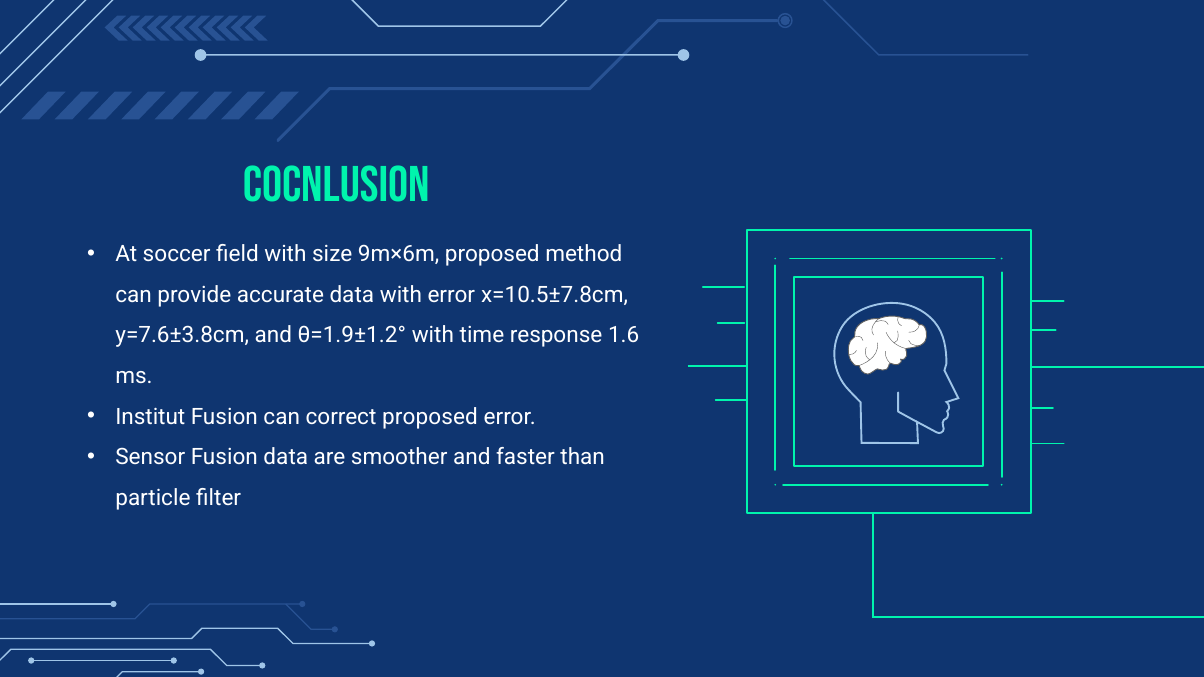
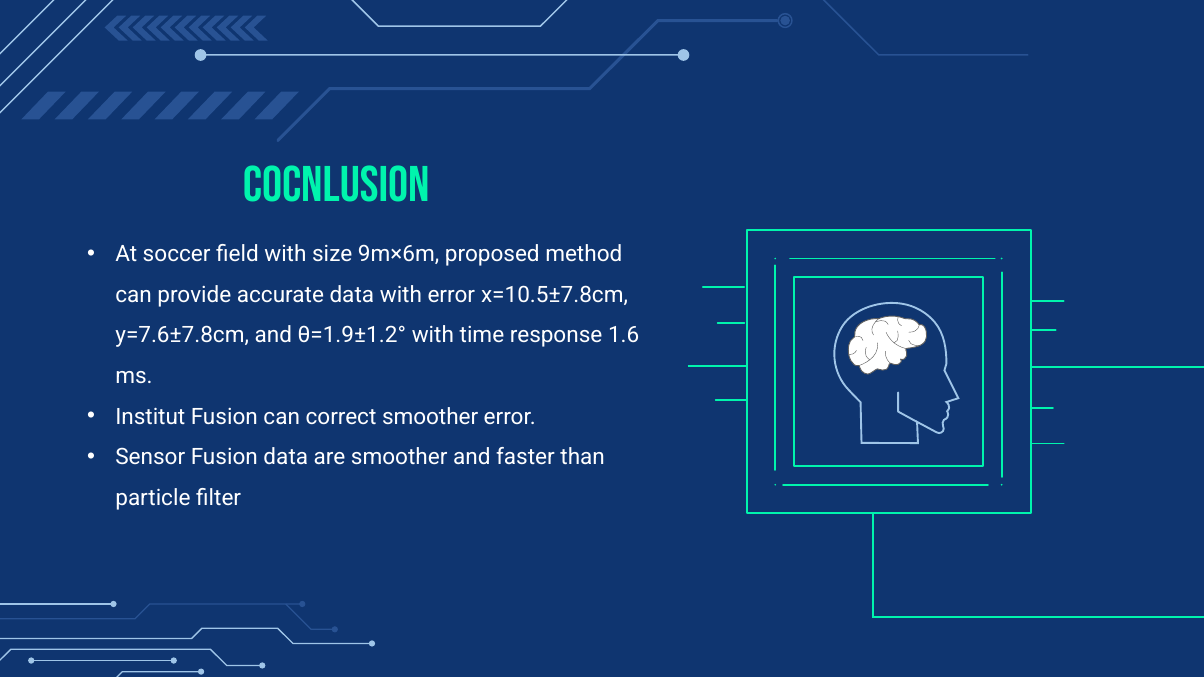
y=7.6±3.8cm: y=7.6±3.8cm -> y=7.6±7.8cm (182, 336)
correct proposed: proposed -> smoother (430, 417)
